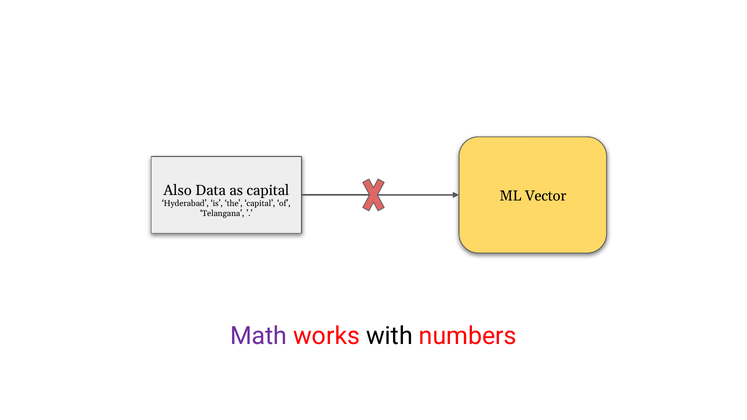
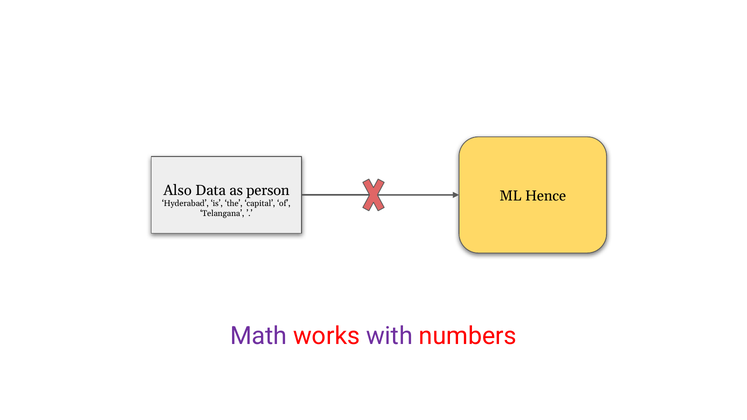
as capital: capital -> person (268, 190)
Vector: Vector -> Hence (546, 196)
with colour: black -> purple (389, 336)
